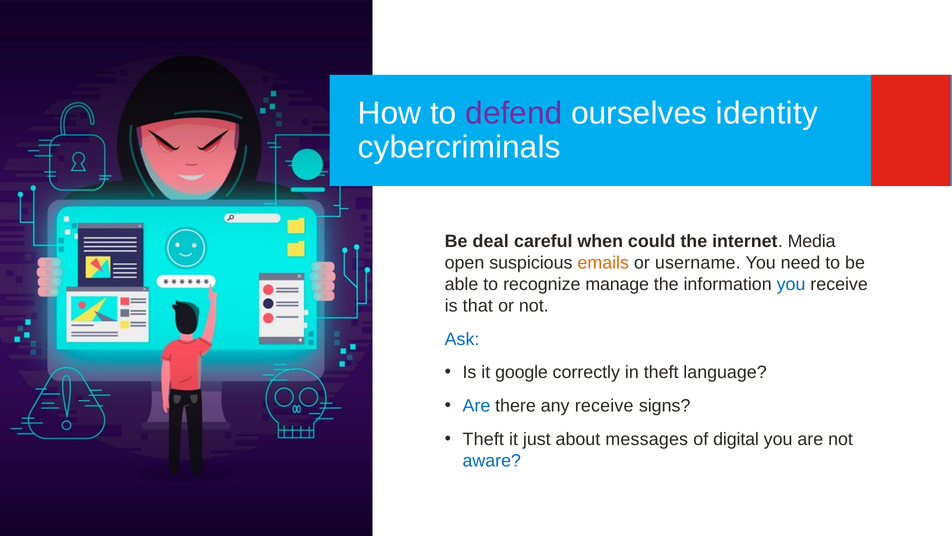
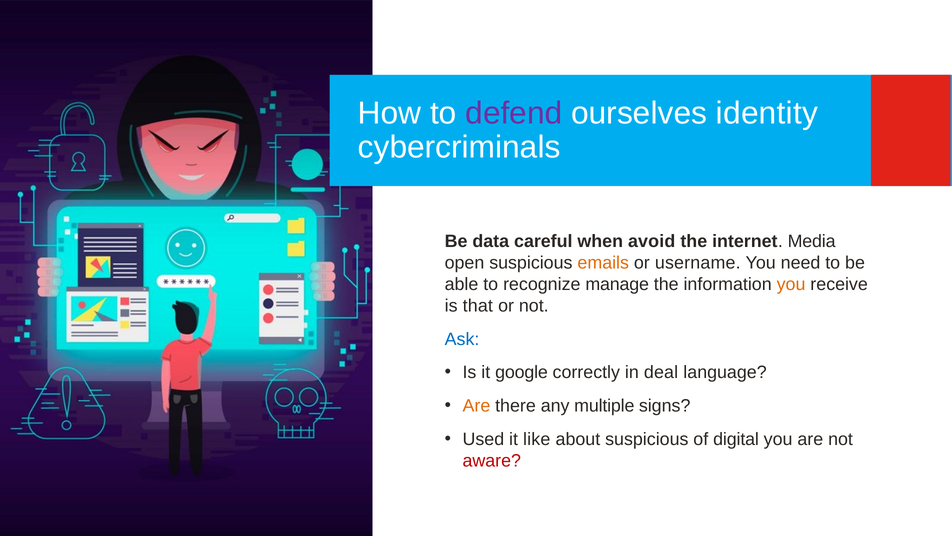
deal: deal -> data (491, 241)
could: could -> avoid (652, 241)
you colour: blue -> orange (791, 284)
in theft: theft -> deal (661, 372)
Are colour: blue -> orange (476, 405)
any receive: receive -> multiple (604, 405)
Theft: Theft -> Used (483, 439)
just: just -> like (537, 439)
about messages: messages -> suspicious (647, 439)
aware colour: blue -> red (492, 460)
